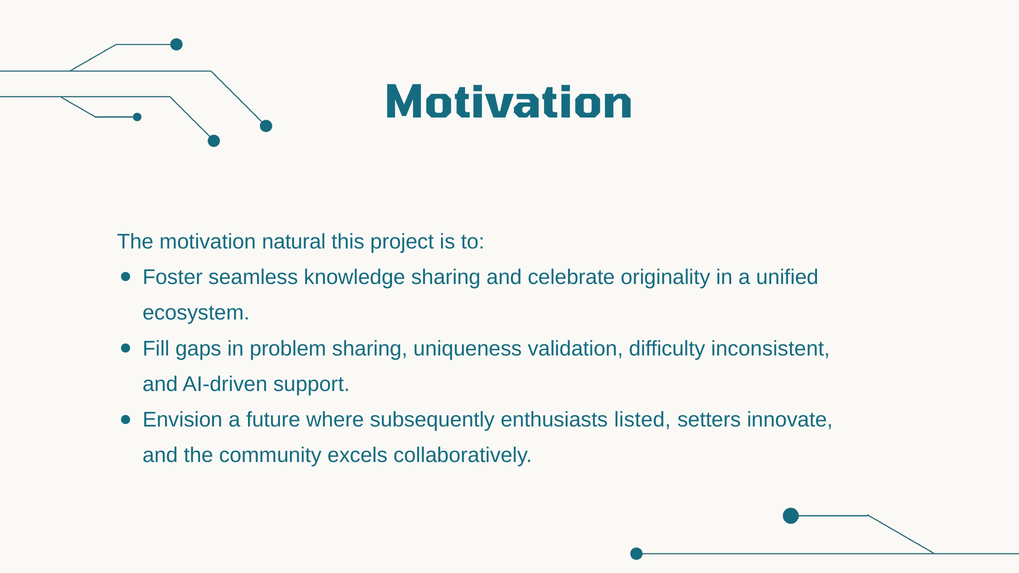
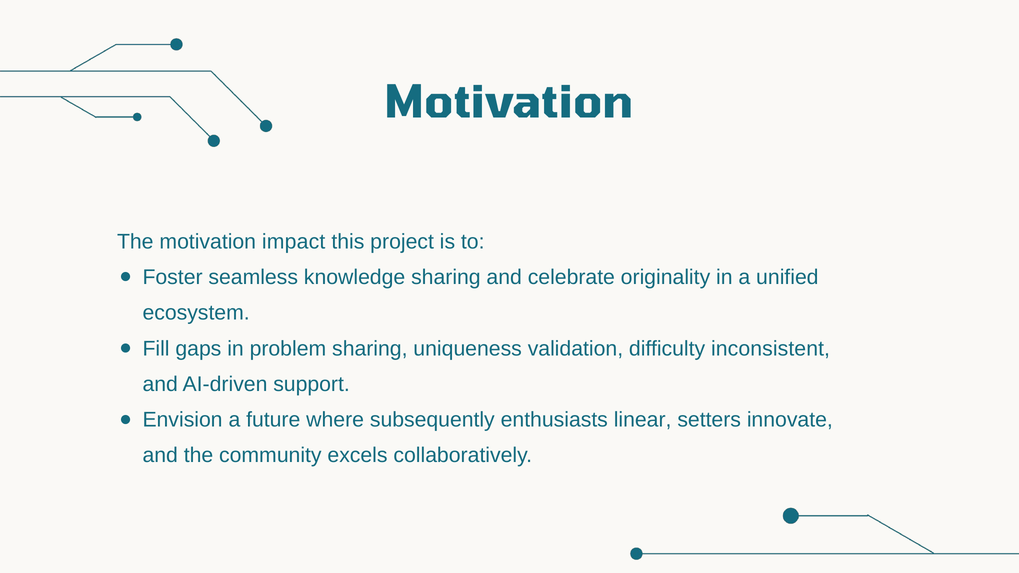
natural: natural -> impact (294, 242)
listed: listed -> linear (643, 420)
